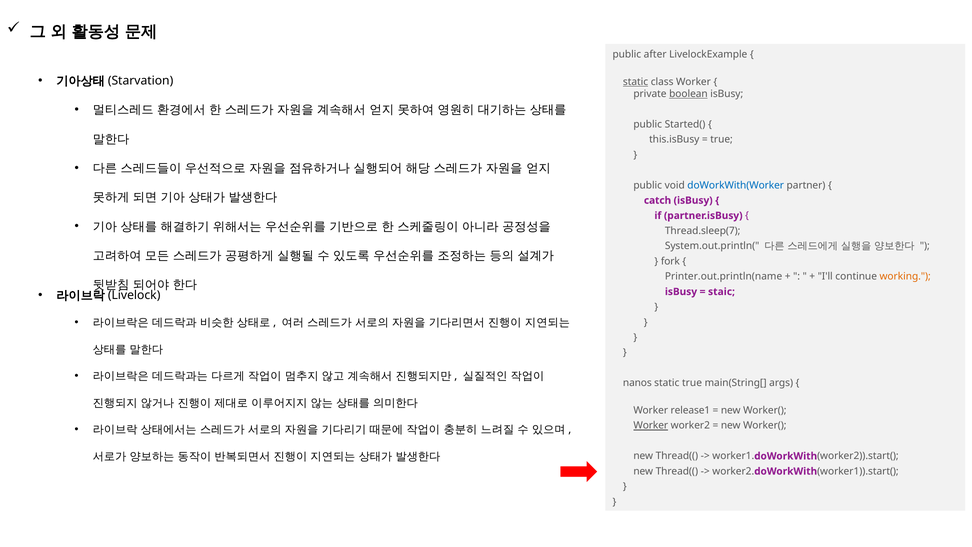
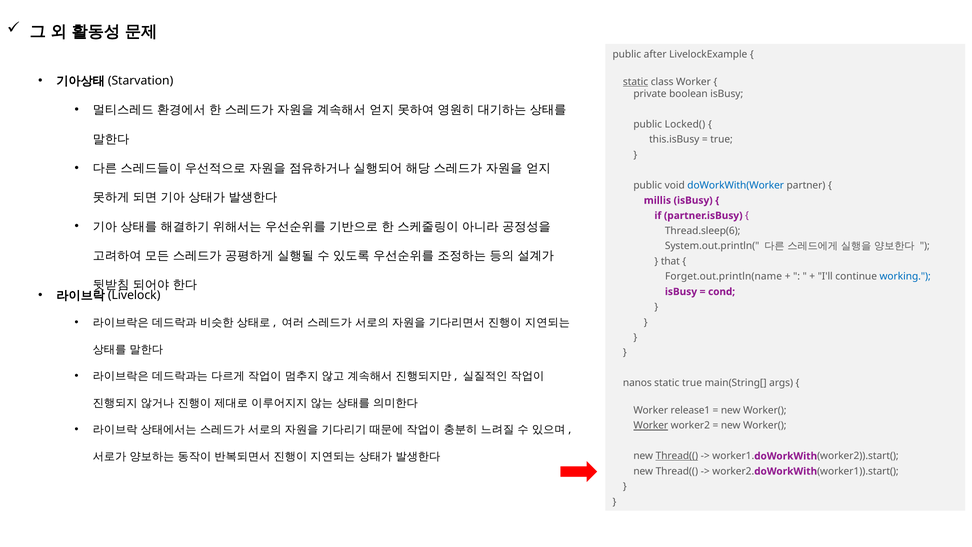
boolean underline: present -> none (688, 94)
Started(: Started( -> Locked( (685, 124)
catch: catch -> millis (657, 200)
Thread.sleep(7: Thread.sleep(7 -> Thread.sleep(6 (703, 231)
fork: fork -> that (670, 261)
Printer.out.println(name: Printer.out.println(name -> Forget.out.println(name (724, 276)
working colour: orange -> blue (905, 276)
staic: staic -> cond (722, 292)
Thread(( underline: none -> present (677, 456)
